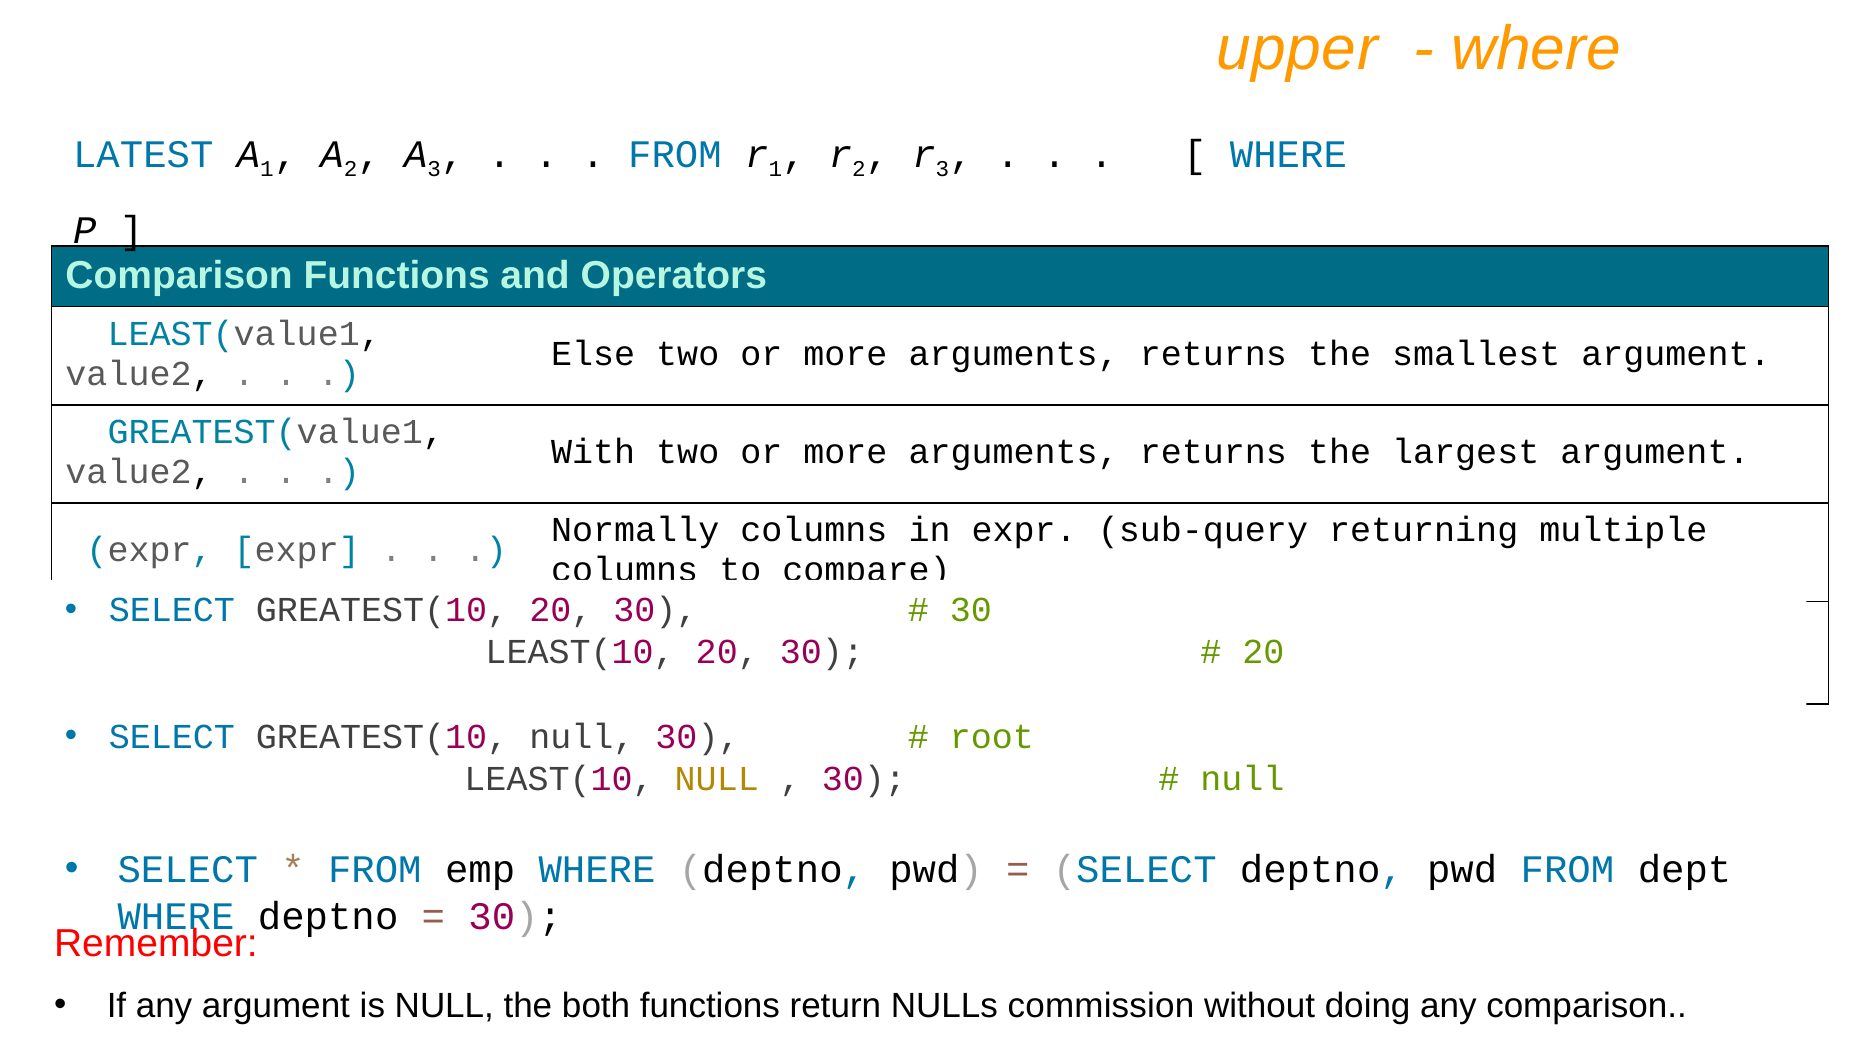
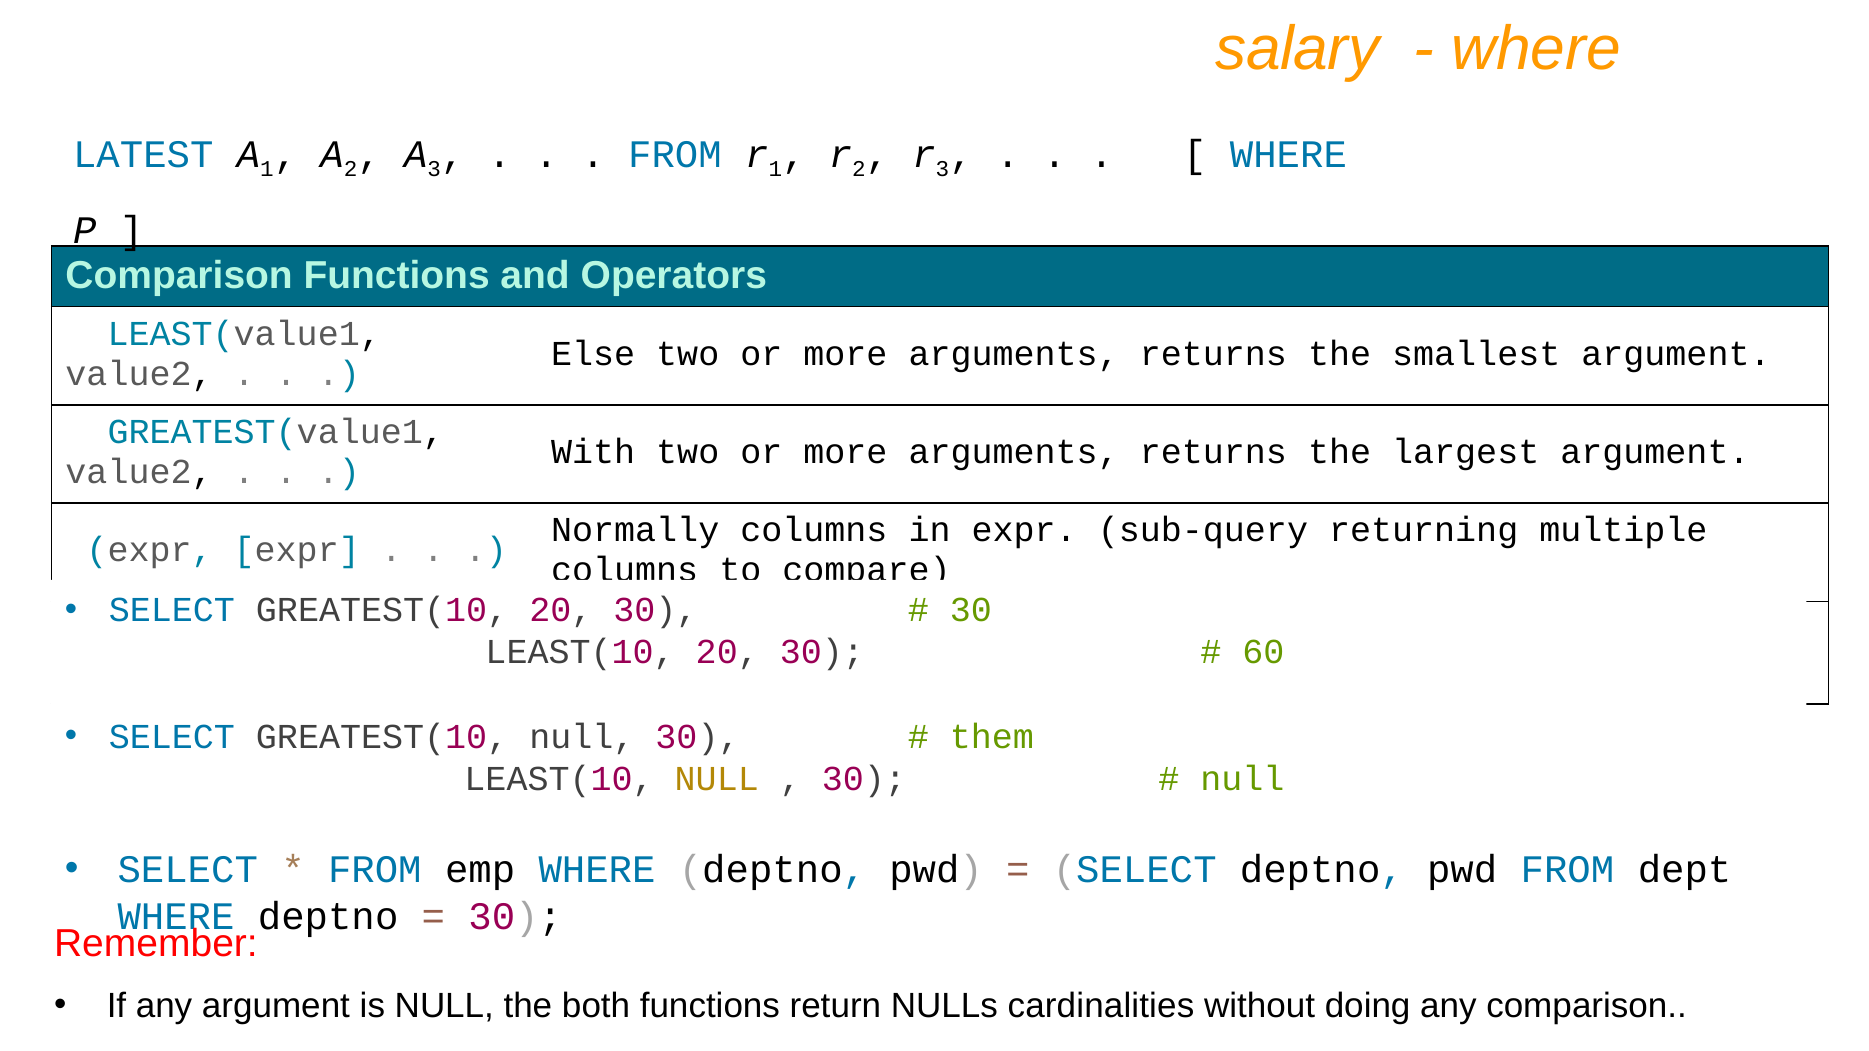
upper: upper -> salary (1298, 49)
20: 20 -> 60 (1263, 653)
root: root -> them (992, 737)
commission: commission -> cardinalities (1101, 1007)
